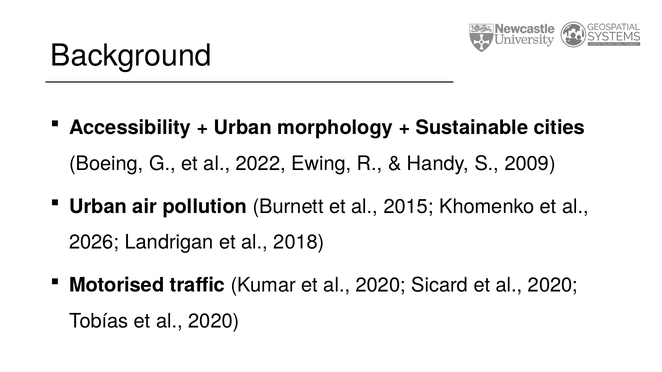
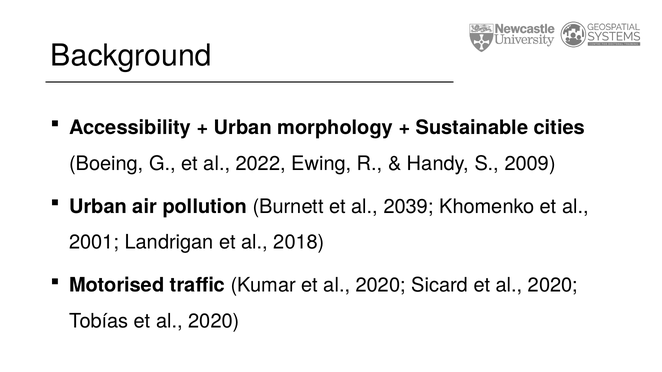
2015: 2015 -> 2039 (409, 207)
2026: 2026 -> 2001 (94, 243)
